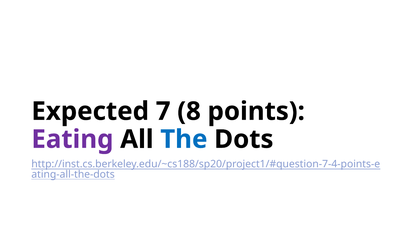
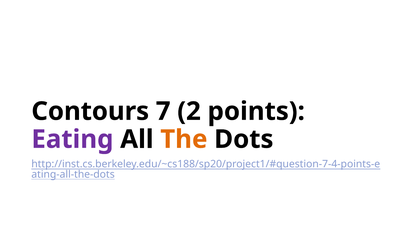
Expected: Expected -> Contours (90, 111)
8: 8 -> 2 (189, 111)
The colour: blue -> orange (184, 139)
